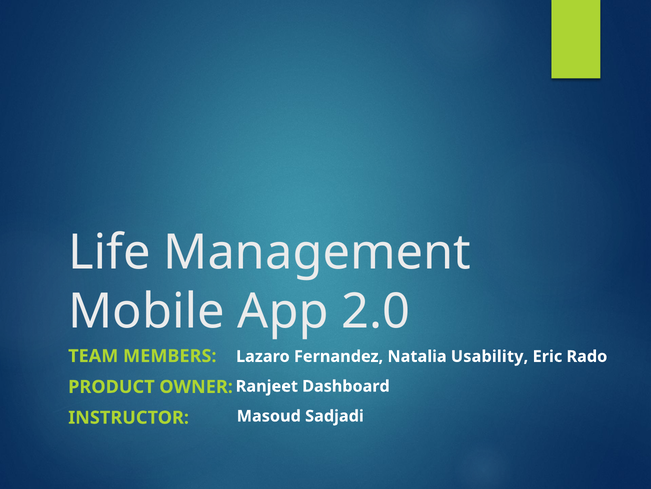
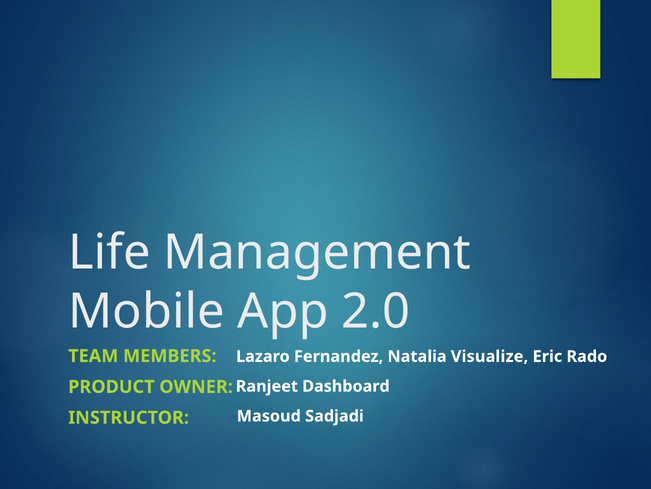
Usability: Usability -> Visualize (490, 356)
